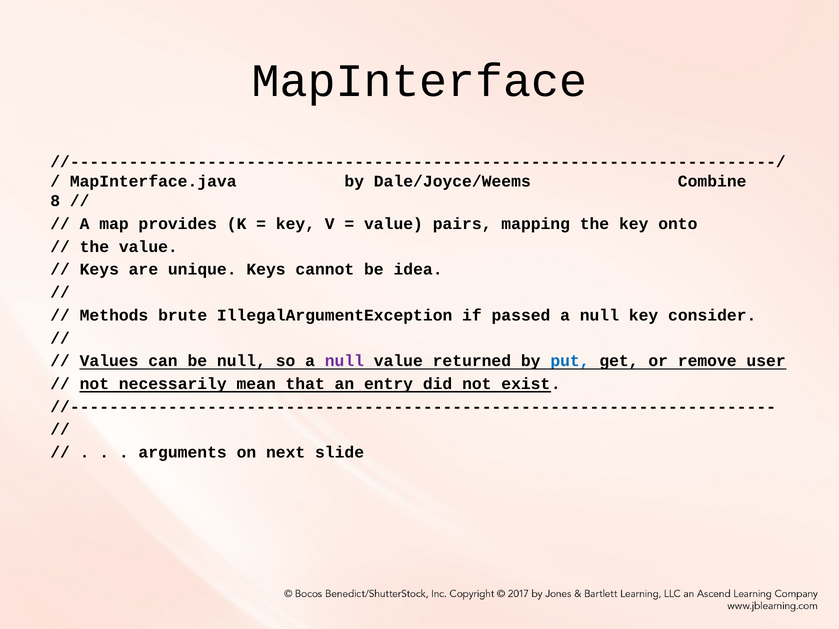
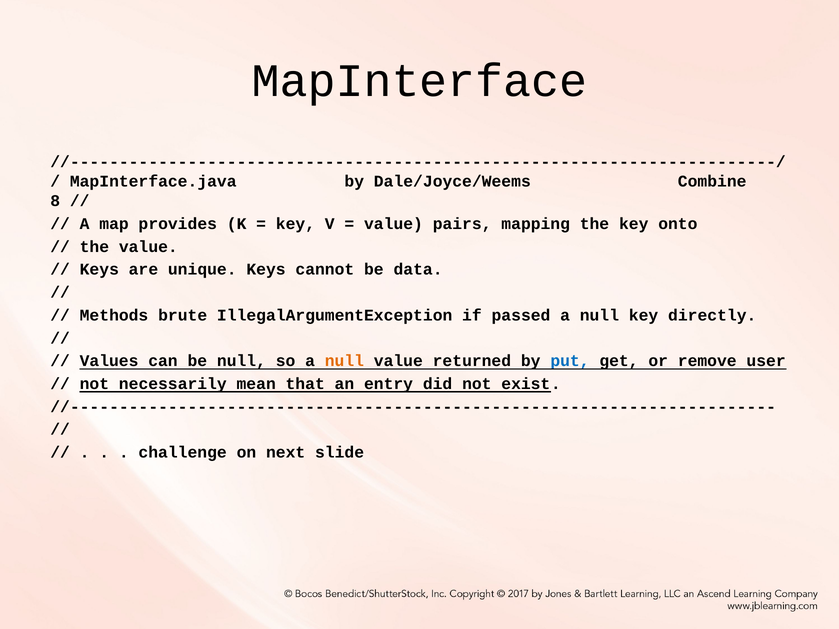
idea: idea -> data (418, 270)
consider: consider -> directly (712, 315)
null colour: purple -> orange (344, 361)
arguments: arguments -> challenge (183, 453)
